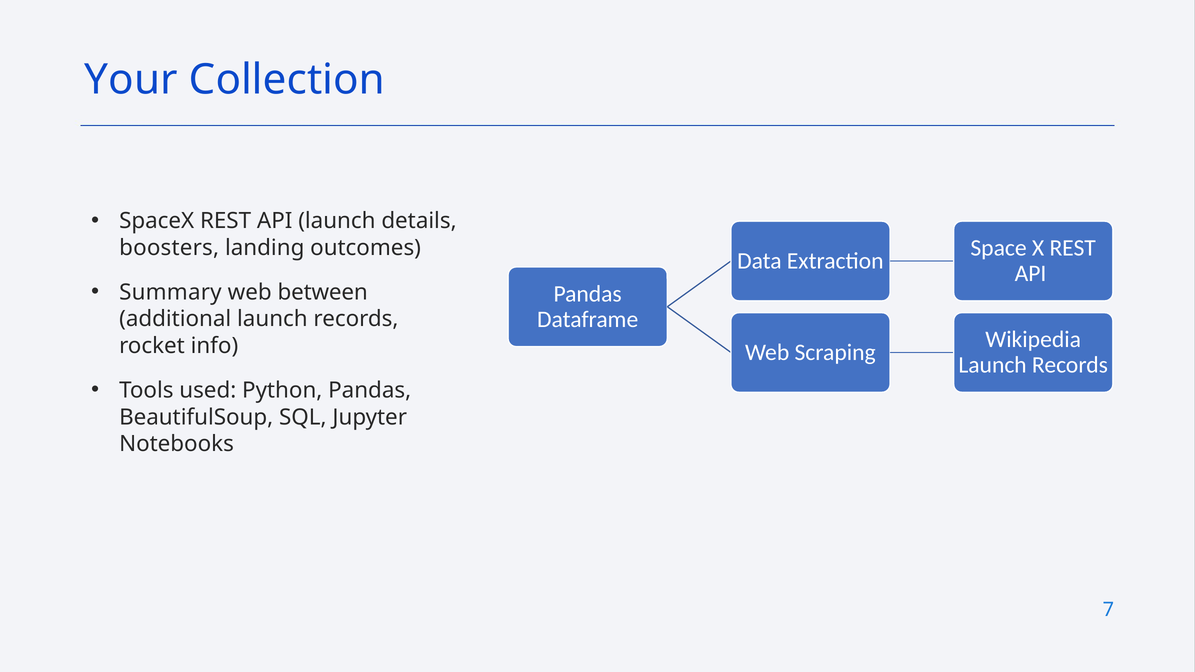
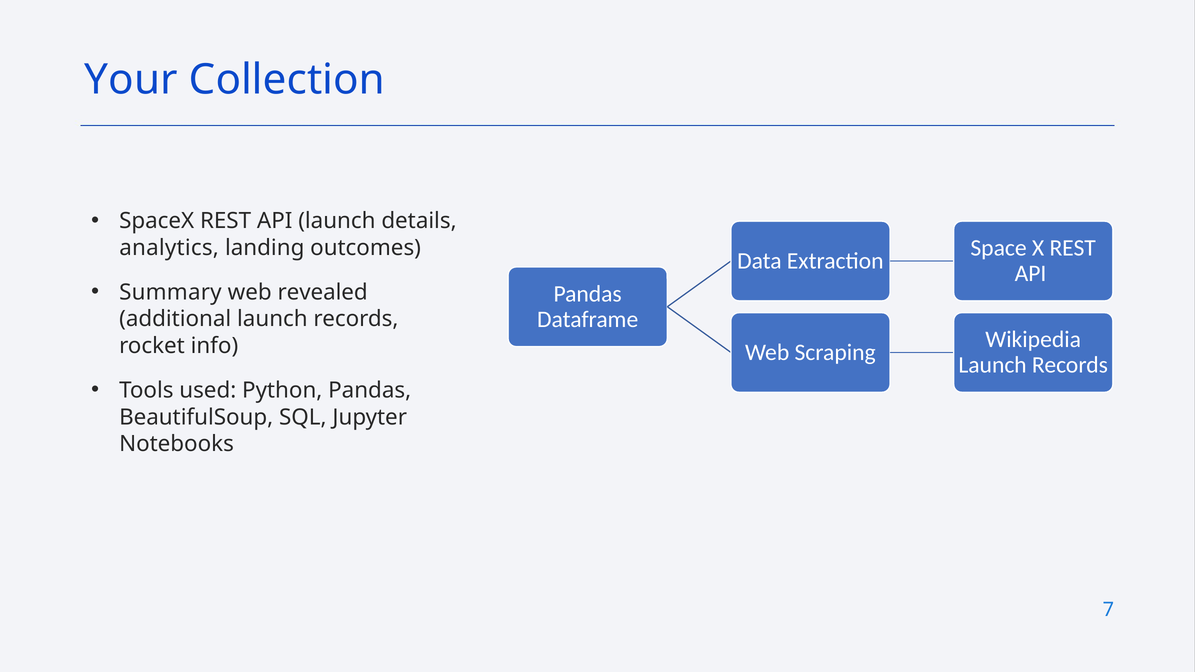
boosters: boosters -> analytics (169, 248)
between: between -> revealed (323, 292)
